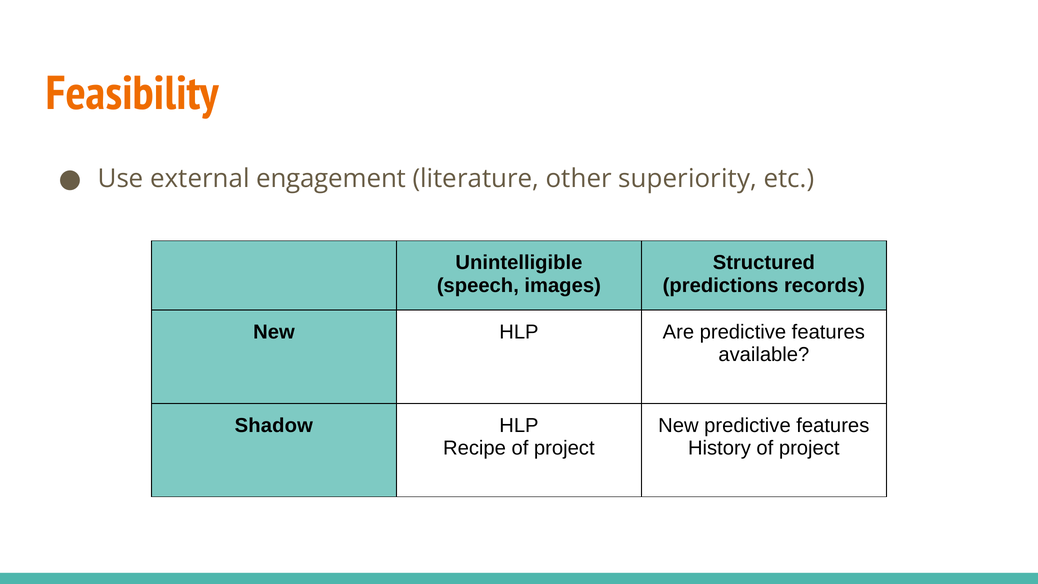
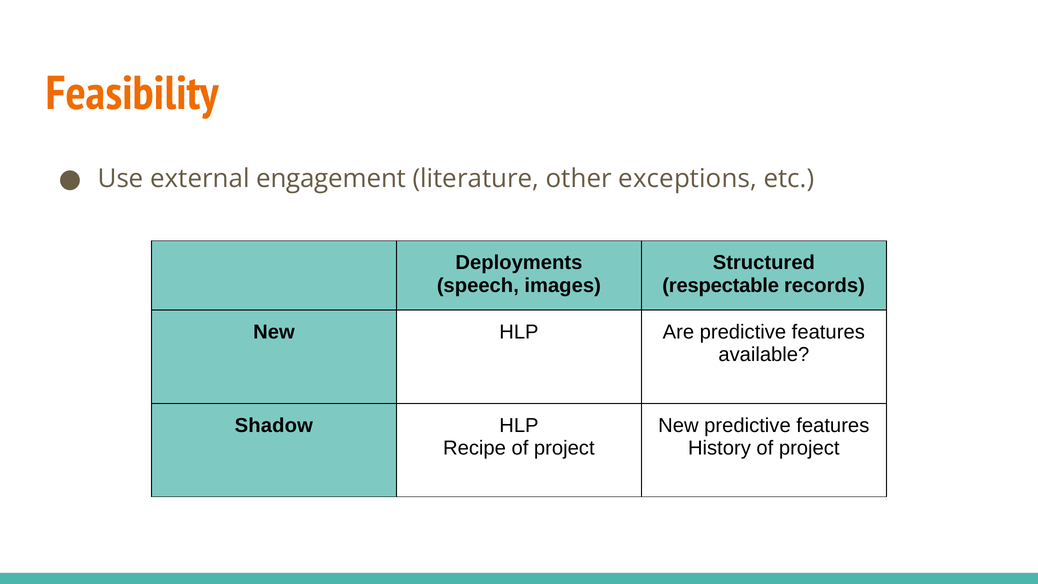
superiority: superiority -> exceptions (688, 179)
Unintelligible: Unintelligible -> Deployments (519, 263)
predictions: predictions -> respectable (721, 285)
